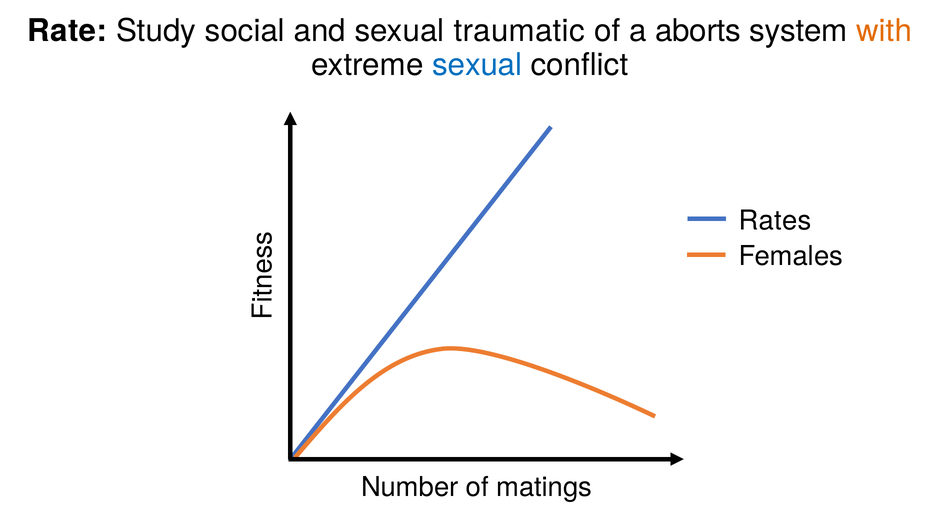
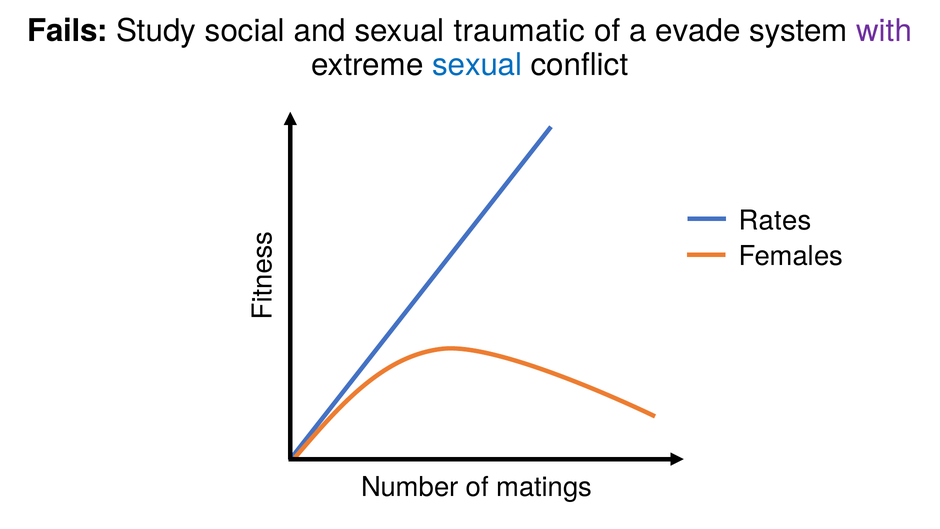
Rate: Rate -> Fails (68, 31)
aborts: aborts -> evade (698, 31)
with colour: orange -> purple (884, 31)
